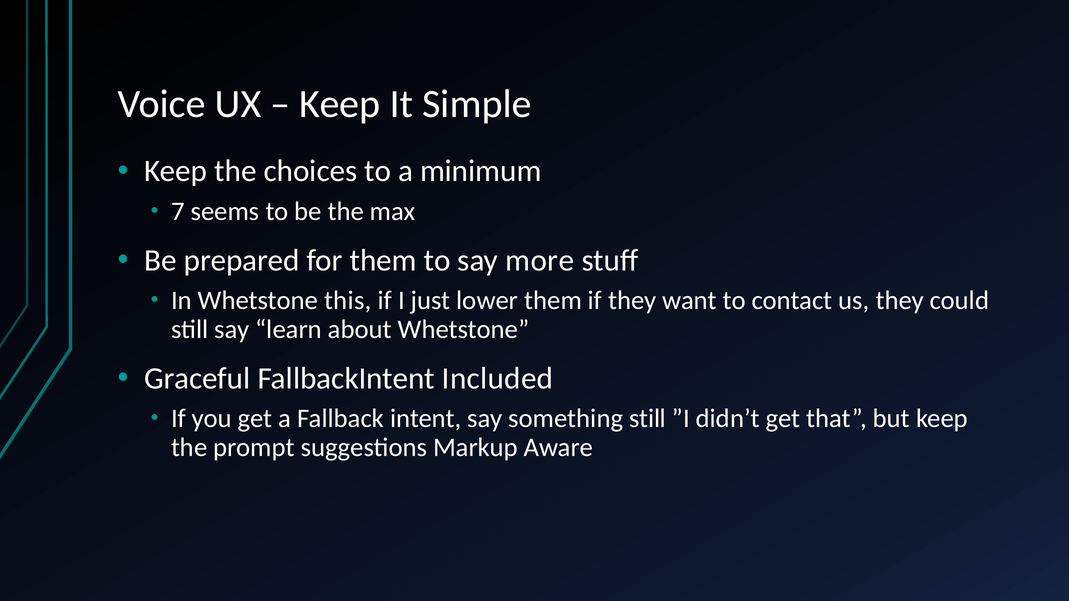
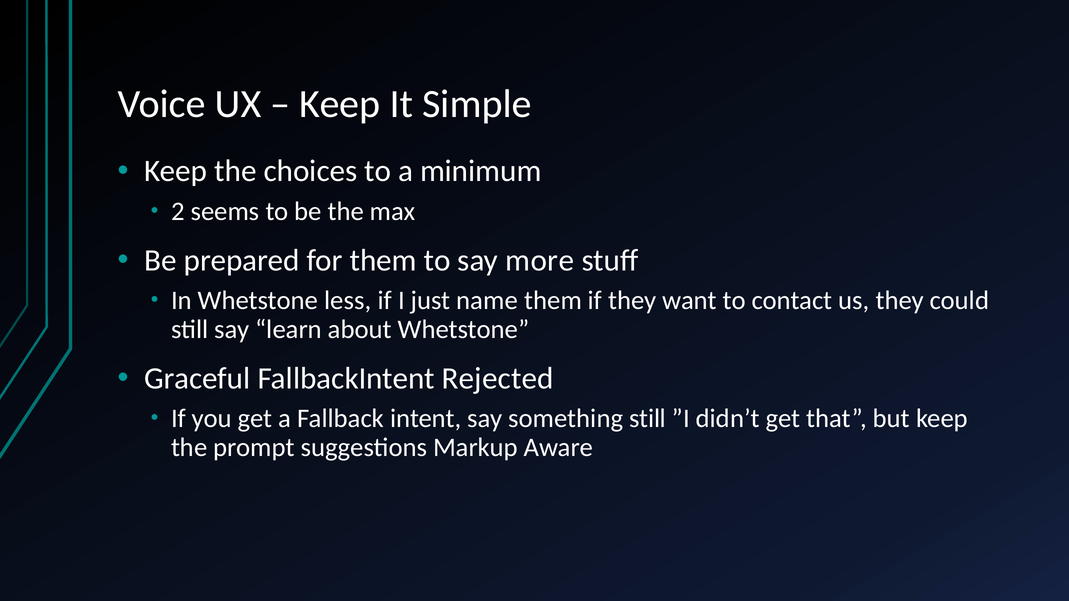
7: 7 -> 2 (178, 211)
this: this -> less (348, 301)
lower: lower -> name (487, 301)
Included: Included -> Rejected (498, 379)
